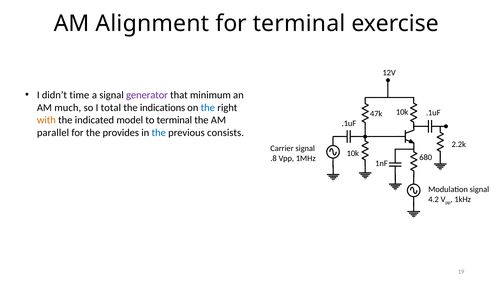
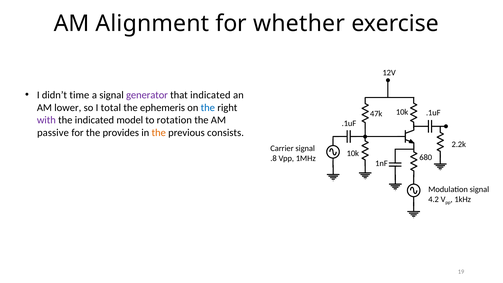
for terminal: terminal -> whether (299, 23)
that minimum: minimum -> indicated (210, 95)
much: much -> lower (68, 108)
indications: indications -> ephemeris (163, 108)
with colour: orange -> purple (46, 120)
to terminal: terminal -> rotation (174, 120)
parallel: parallel -> passive (53, 133)
the colour: blue -> orange (159, 133)
